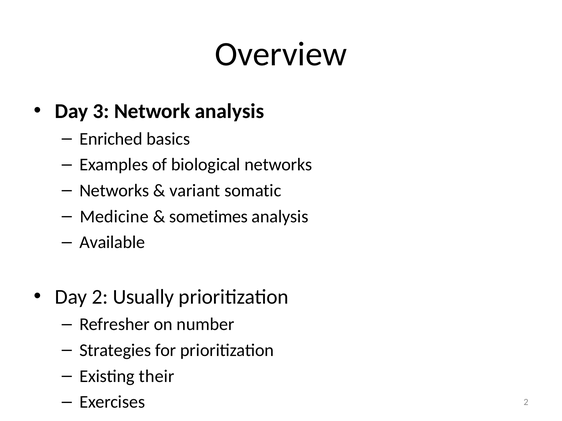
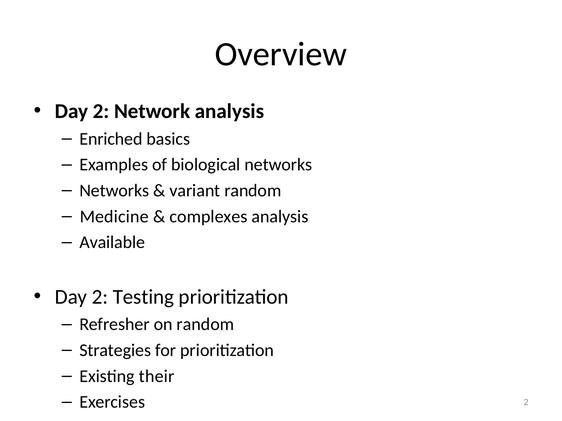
3: 3 -> 2 (101, 111)
variant somatic: somatic -> random (253, 191)
sometimes: sometimes -> complexes (209, 217)
Usually: Usually -> Testing (143, 297)
on number: number -> random (205, 325)
